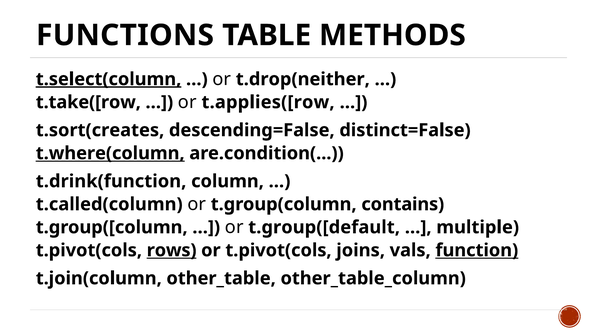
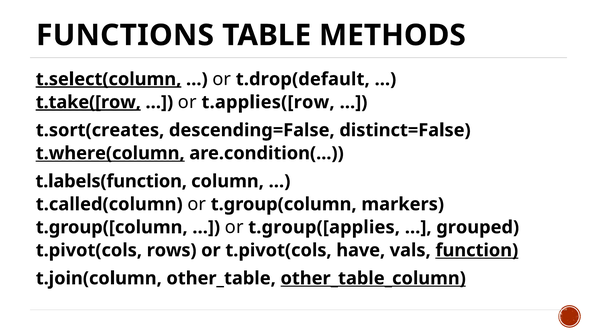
t.drop(neither: t.drop(neither -> t.drop(default (303, 79)
t.take([row underline: none -> present (88, 102)
t.drink(function: t.drink(function -> t.labels(function (111, 181)
contains: contains -> markers (403, 204)
t.group([default: t.group([default -> t.group([applies (324, 227)
multiple: multiple -> grouped (478, 227)
rows underline: present -> none (172, 250)
joins: joins -> have (361, 250)
other_table_column underline: none -> present (373, 278)
